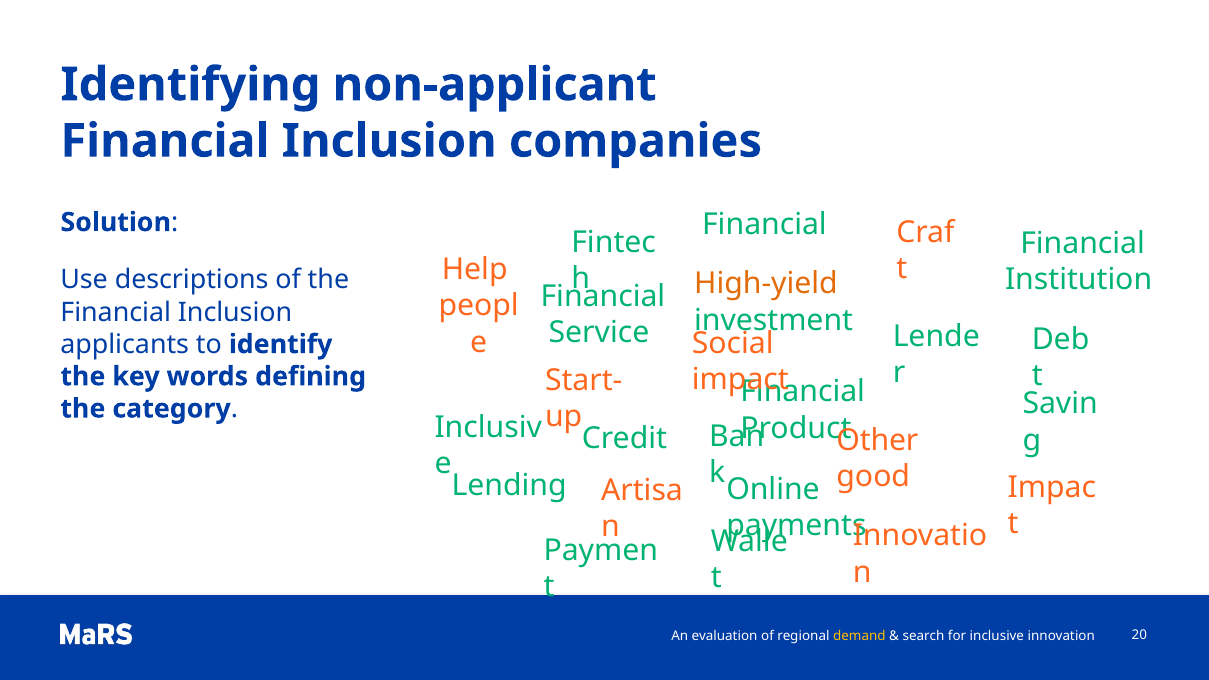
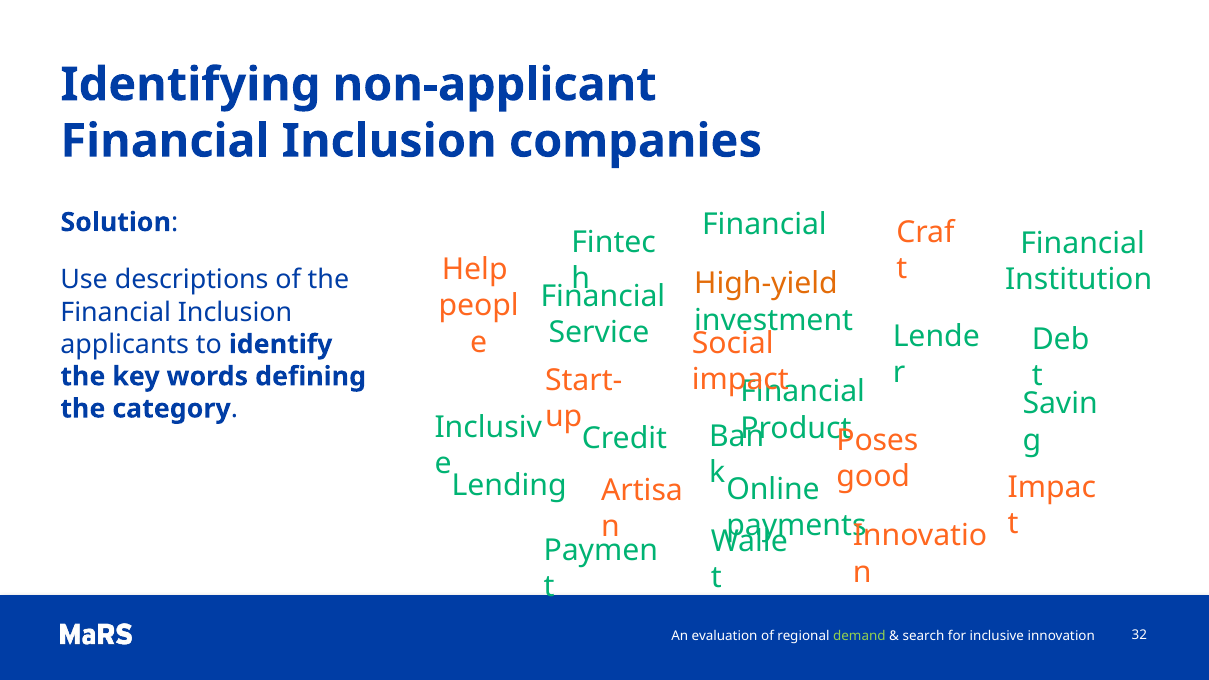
Other: Other -> Poses (877, 440)
demand colour: yellow -> light green (859, 636)
20: 20 -> 32 (1139, 635)
